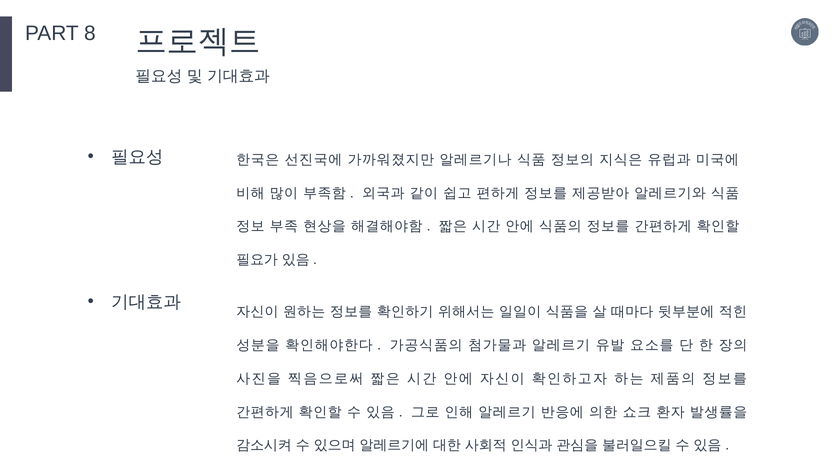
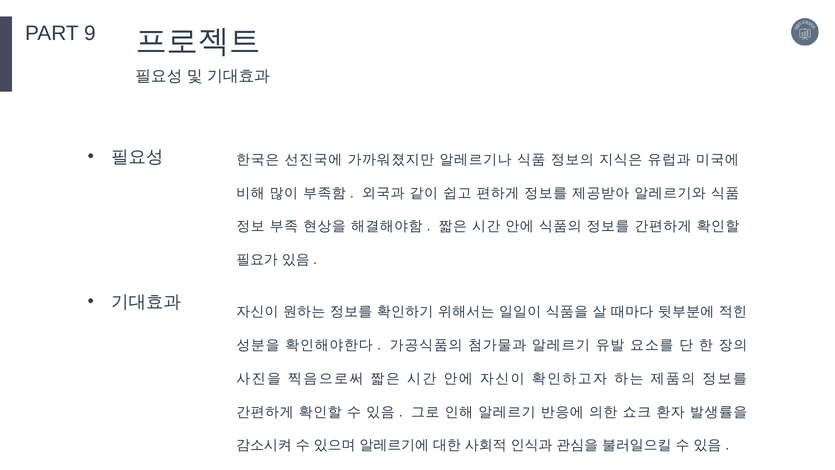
8: 8 -> 9 (90, 33)
